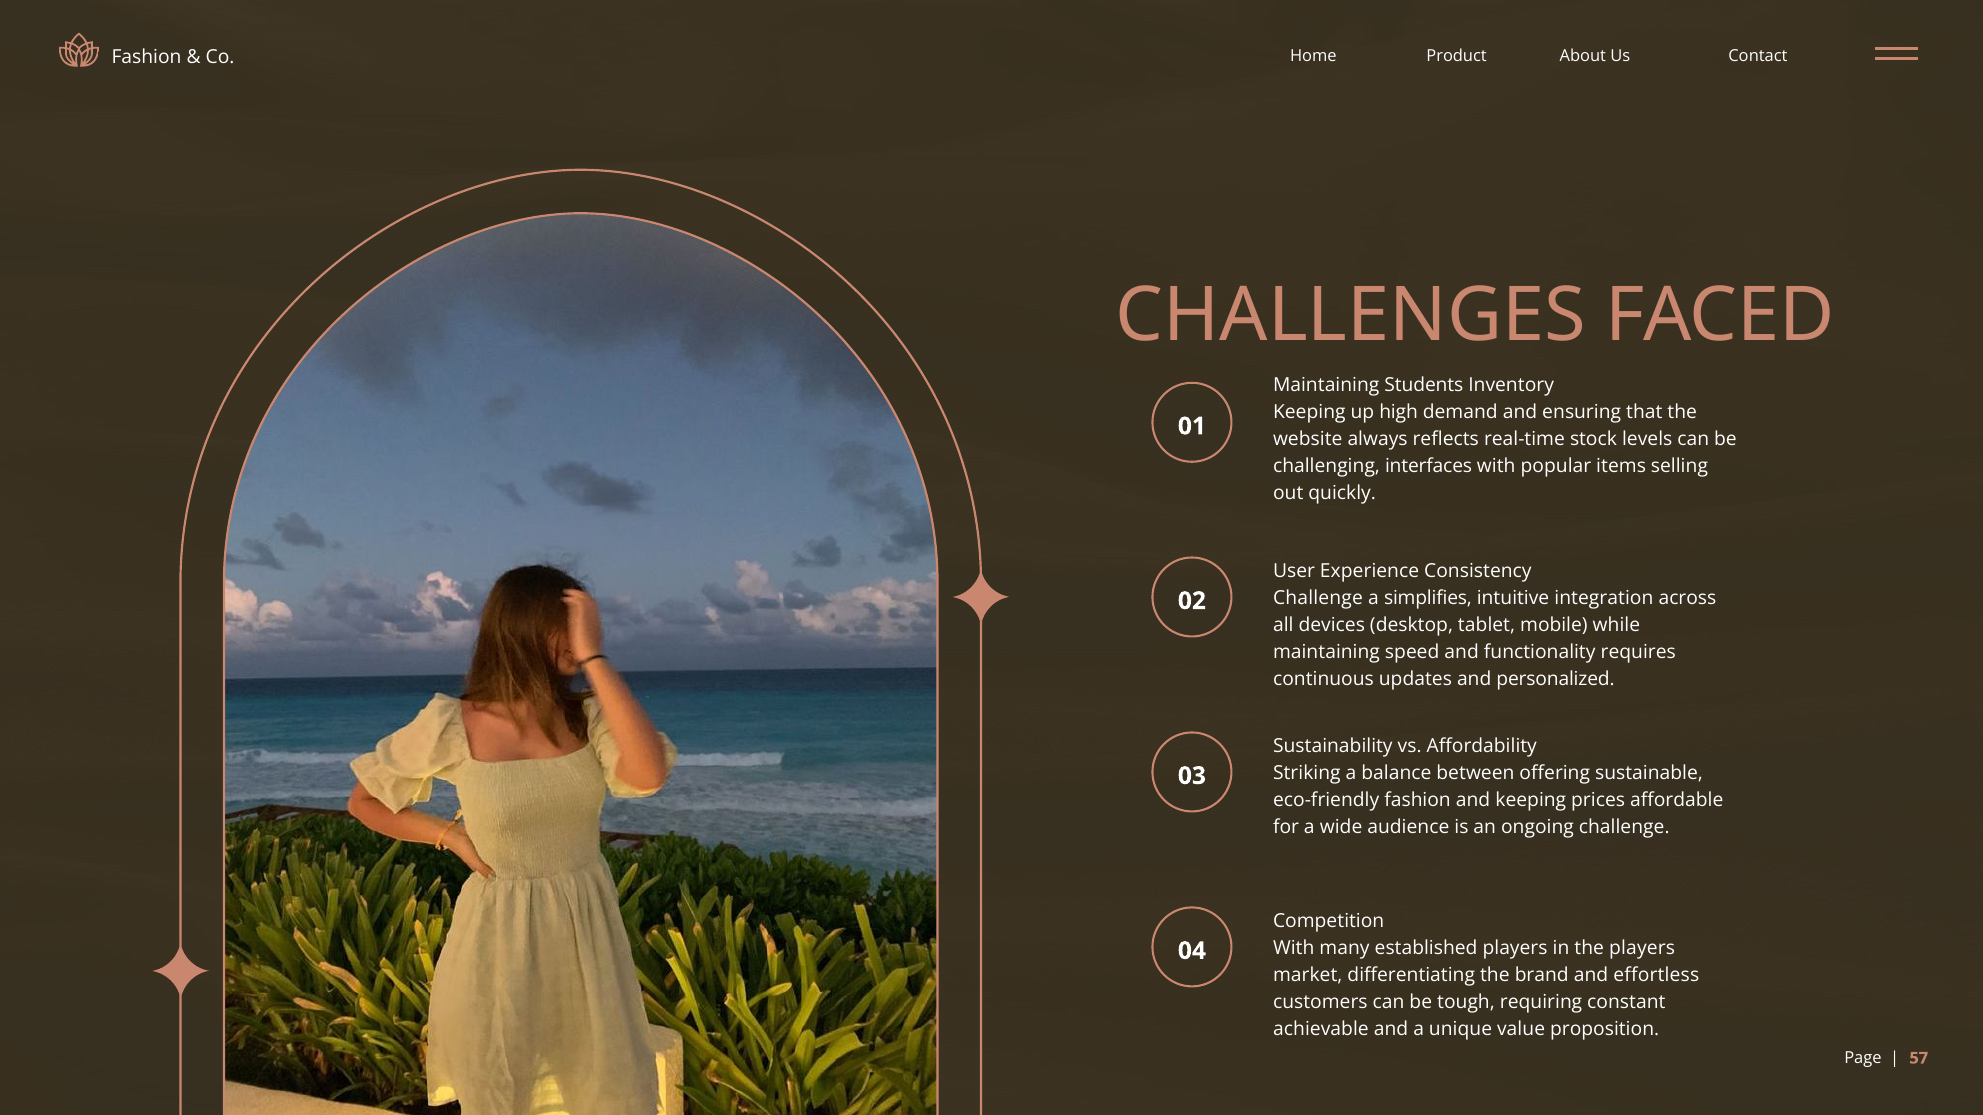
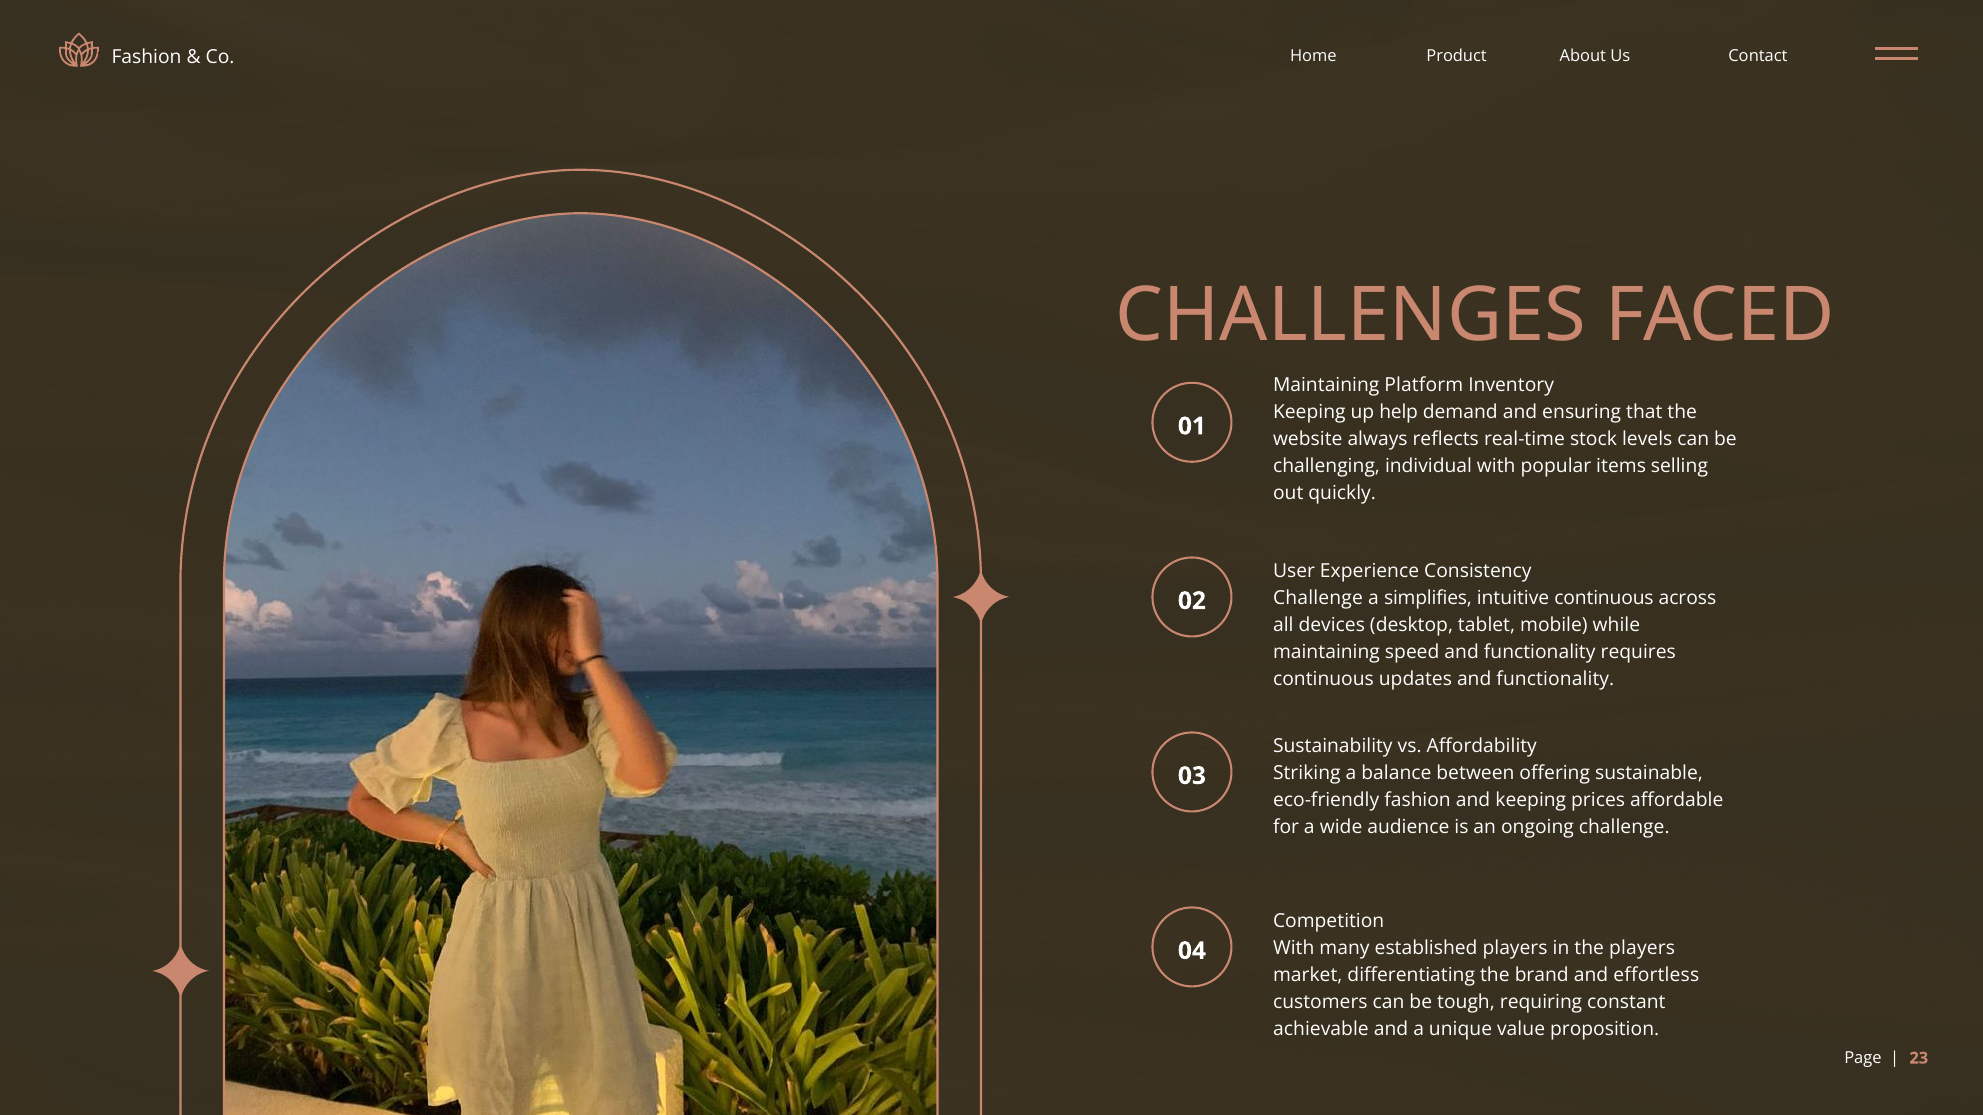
Students: Students -> Platform (1424, 386)
high: high -> help (1399, 412)
interfaces: interfaces -> individual (1428, 466)
intuitive integration: integration -> continuous (1604, 598)
updates and personalized: personalized -> functionality (1555, 679)
57: 57 -> 23 (1919, 1059)
